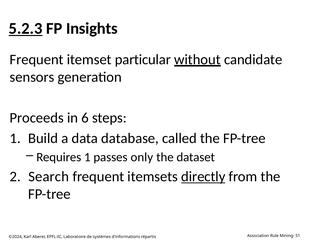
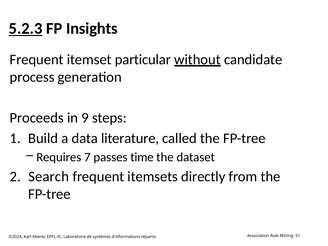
sensors: sensors -> process (32, 77)
6: 6 -> 9 (85, 118)
database: database -> literature (130, 138)
Requires 1: 1 -> 7 (87, 157)
only: only -> time (142, 157)
directly underline: present -> none (203, 177)
